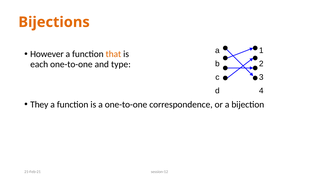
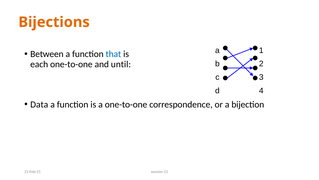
However: However -> Between (47, 54)
that colour: orange -> blue (113, 54)
type: type -> until (121, 64)
They: They -> Data (39, 104)
